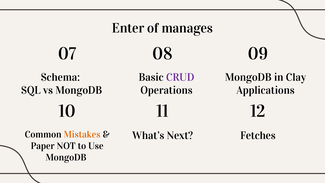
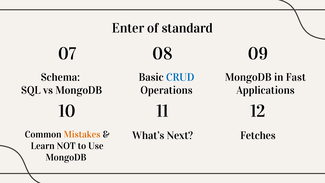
manages: manages -> standard (187, 28)
CRUD colour: purple -> blue (180, 77)
Clay: Clay -> Fast (296, 77)
Paper: Paper -> Learn (43, 146)
